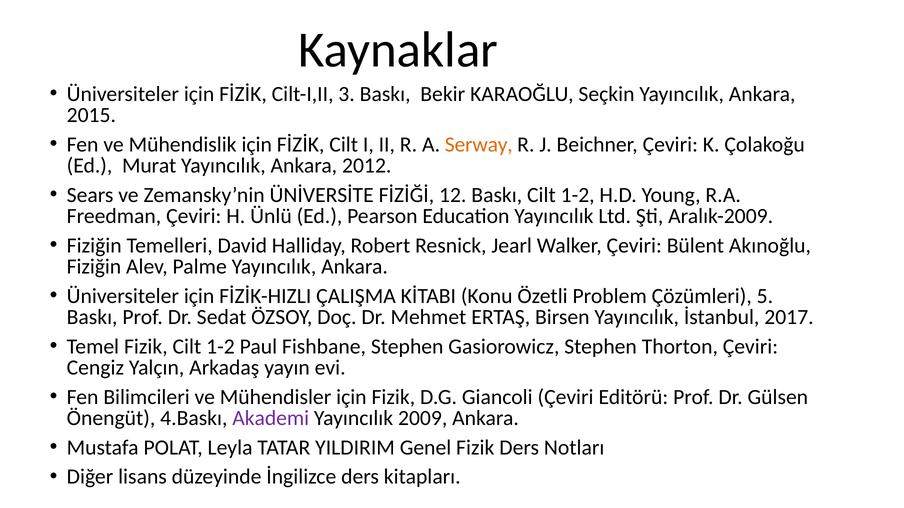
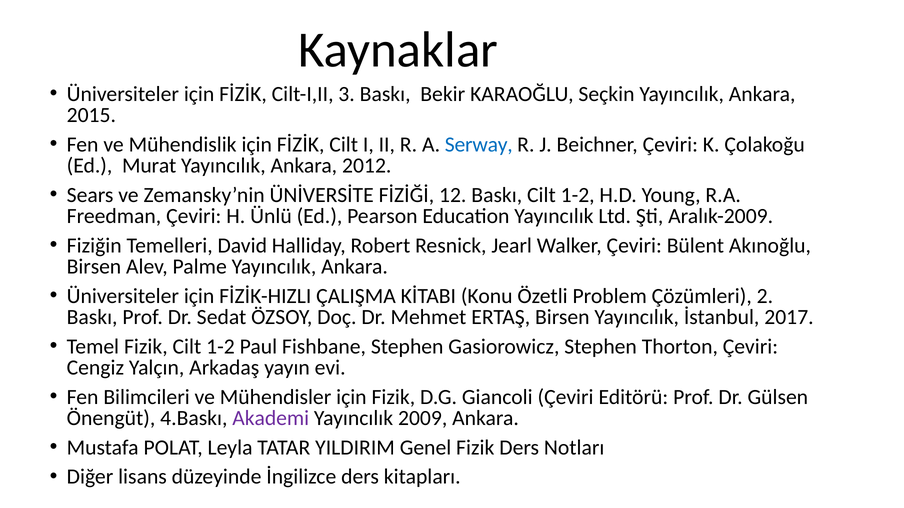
Serway colour: orange -> blue (479, 145)
Fiziğin: Fiziğin -> Birsen (94, 267)
5: 5 -> 2 (765, 296)
